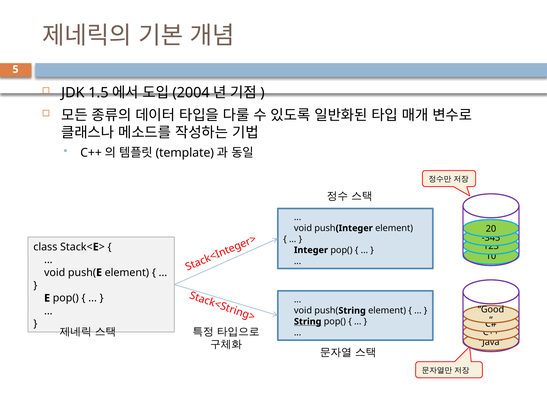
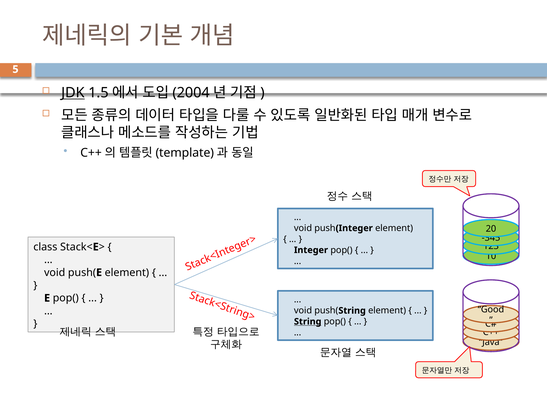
JDK underline: none -> present (73, 93)
